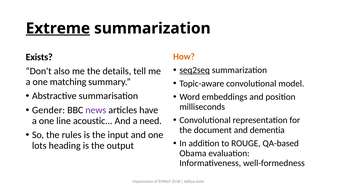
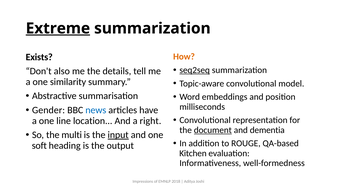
matching: matching -> similarity (68, 82)
news colour: purple -> blue (96, 110)
acoustic: acoustic -> location (93, 120)
need: need -> right (151, 120)
document underline: none -> present (213, 130)
rules: rules -> multi (72, 135)
input underline: none -> present (118, 135)
lots: lots -> soft (39, 145)
Obama: Obama -> Kitchen (193, 153)
